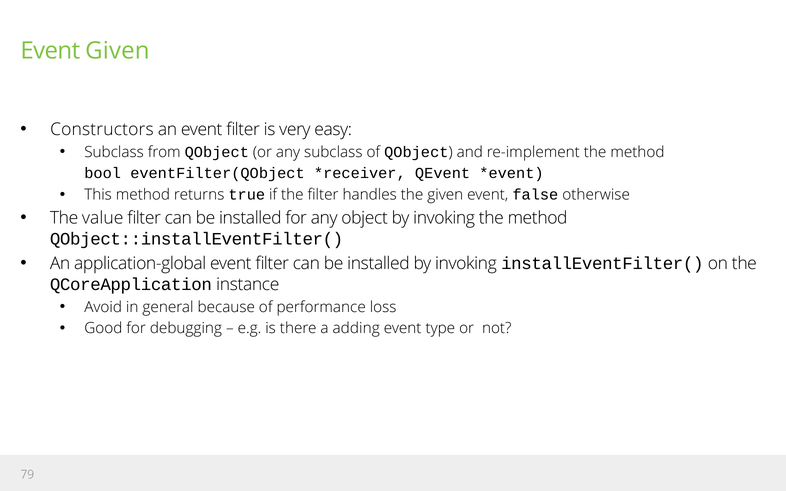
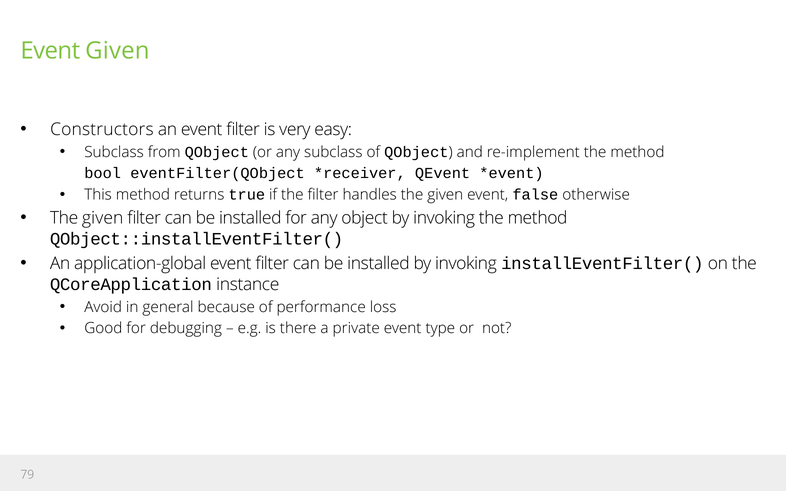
value: value -> given (103, 218)
adding: adding -> private (356, 329)
